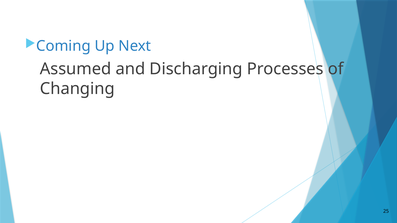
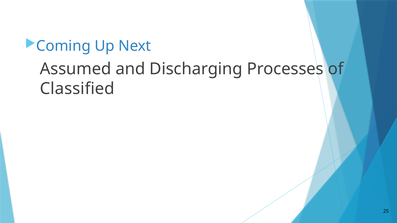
Changing: Changing -> Classified (77, 89)
